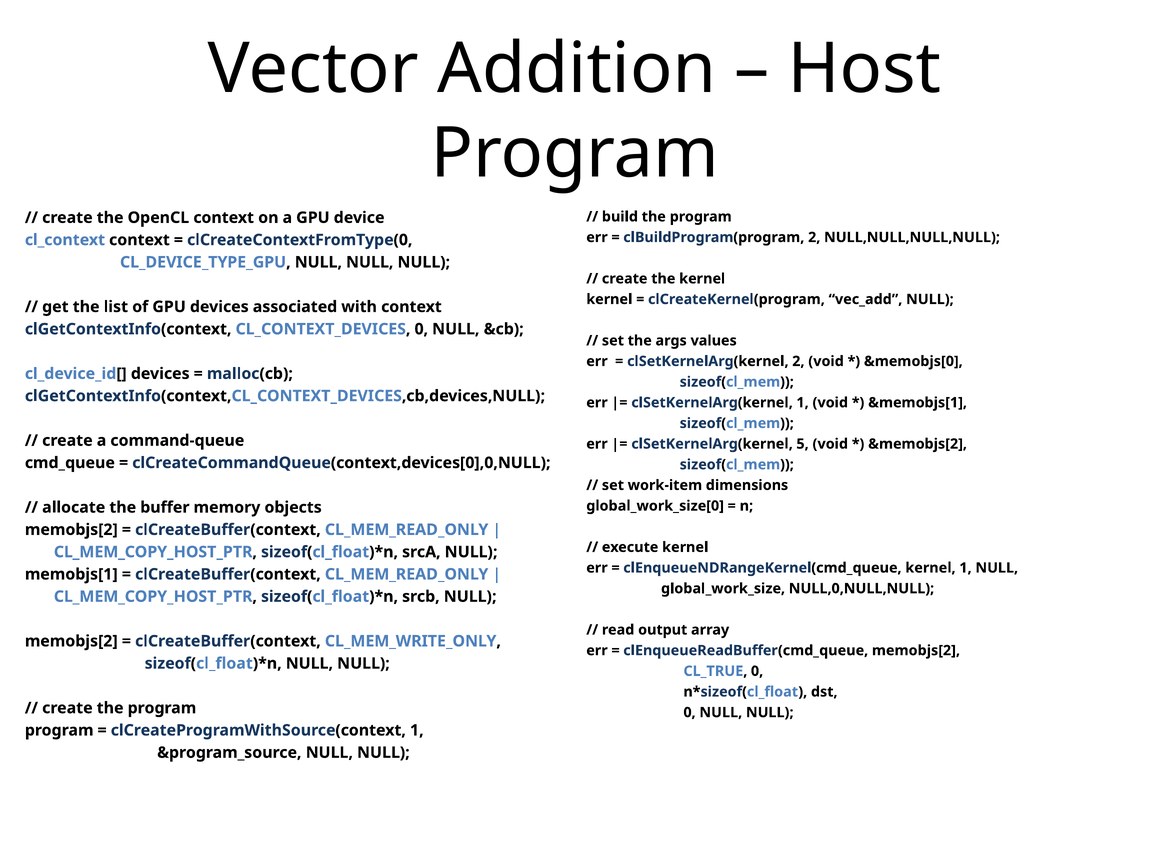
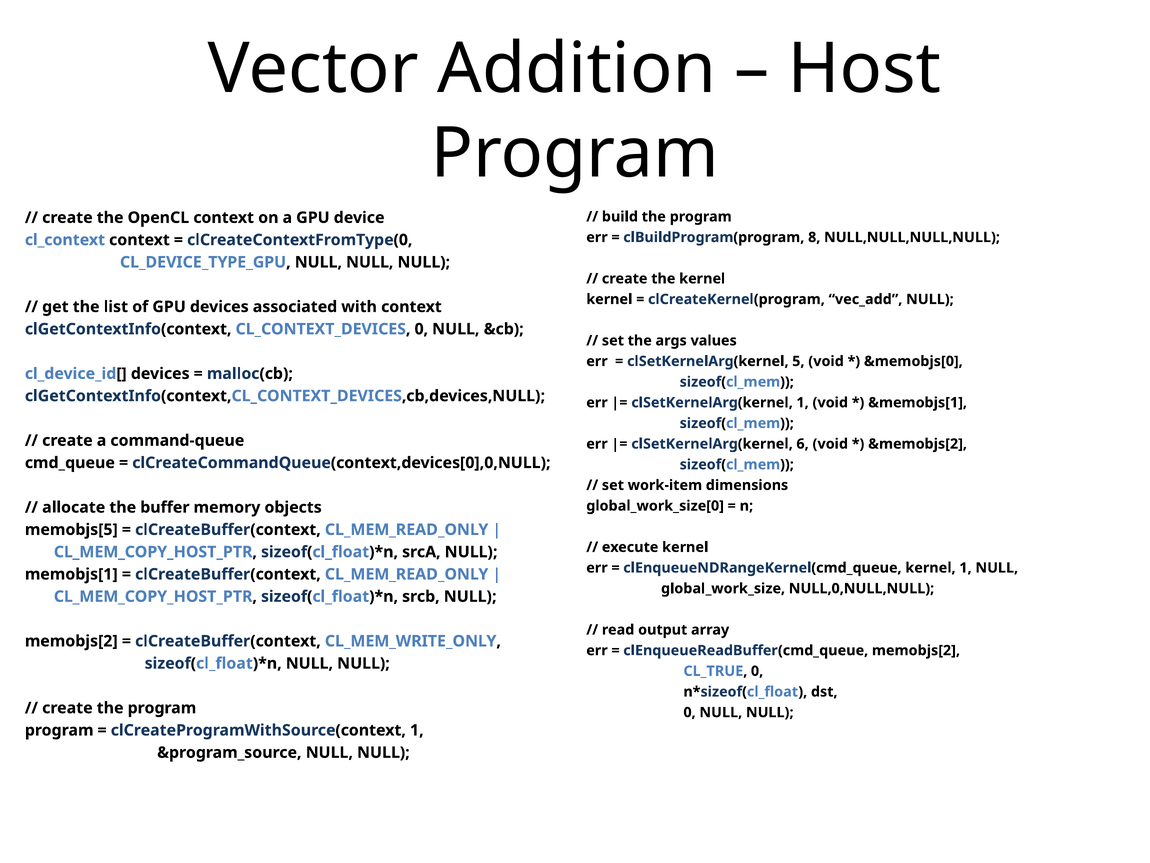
clBuildProgram(program 2: 2 -> 8 (814, 237)
clSetKernelArg(kernel 2: 2 -> 5 (798, 361)
5: 5 -> 6 (803, 444)
memobjs[2: memobjs[2 -> memobjs[5 (71, 529)
